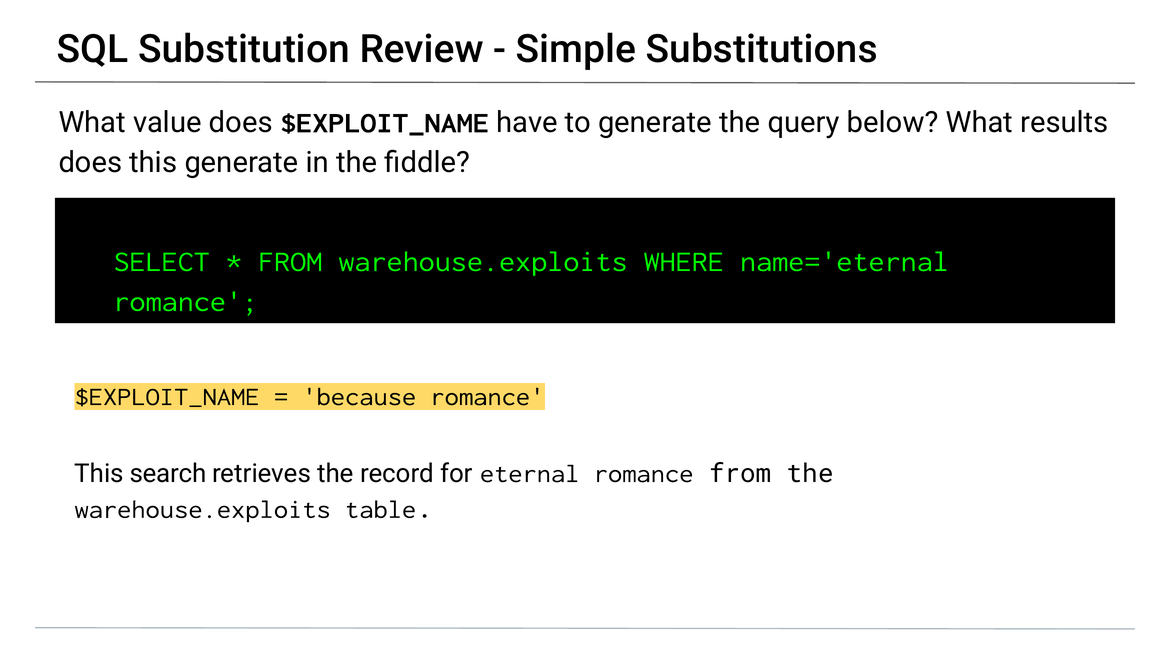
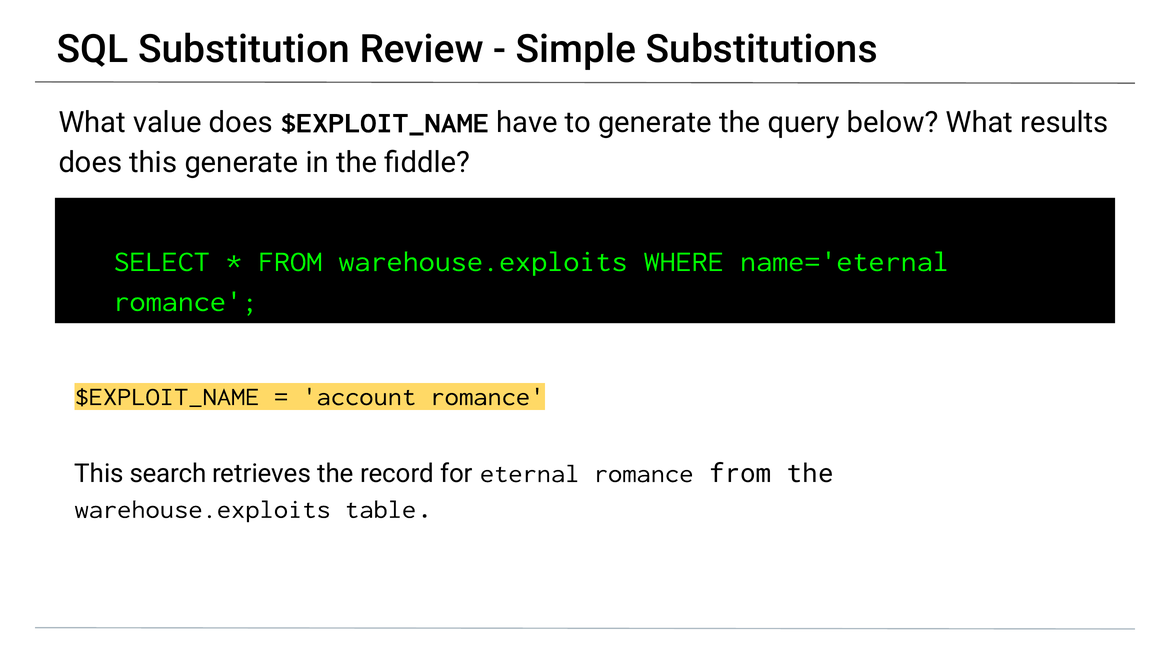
because: because -> account (359, 397)
